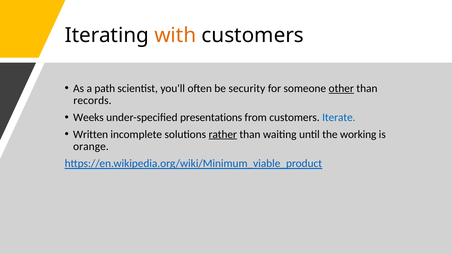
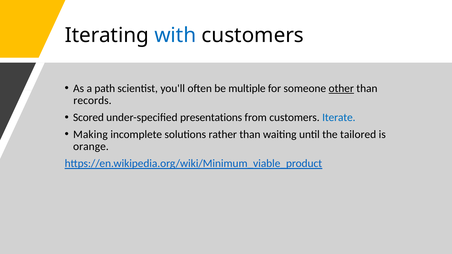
with colour: orange -> blue (175, 35)
security: security -> multiple (247, 88)
Weeks: Weeks -> Scored (88, 118)
Written: Written -> Making (90, 134)
rather underline: present -> none (223, 134)
working: working -> tailored (358, 134)
